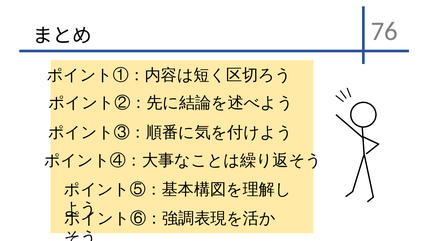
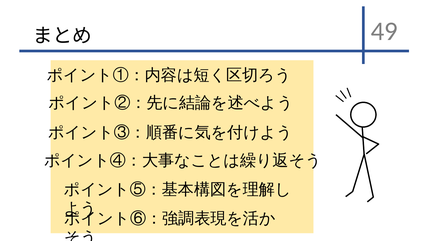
76: 76 -> 49 (384, 31)
